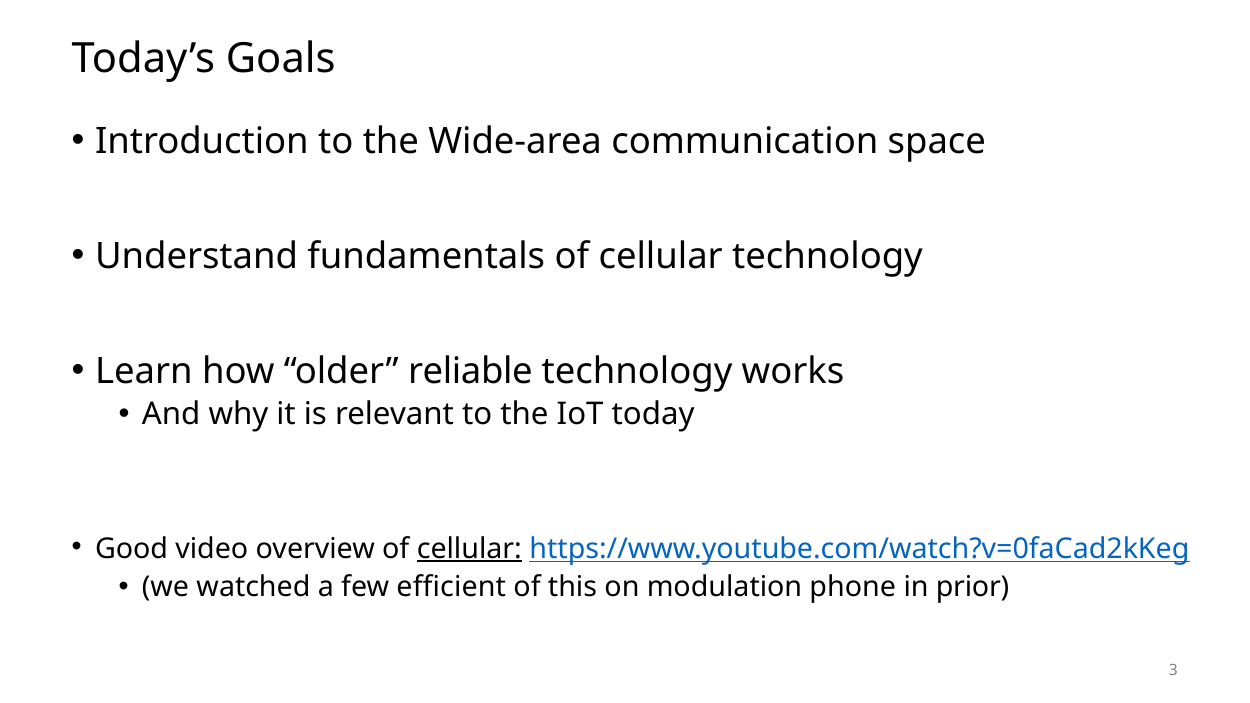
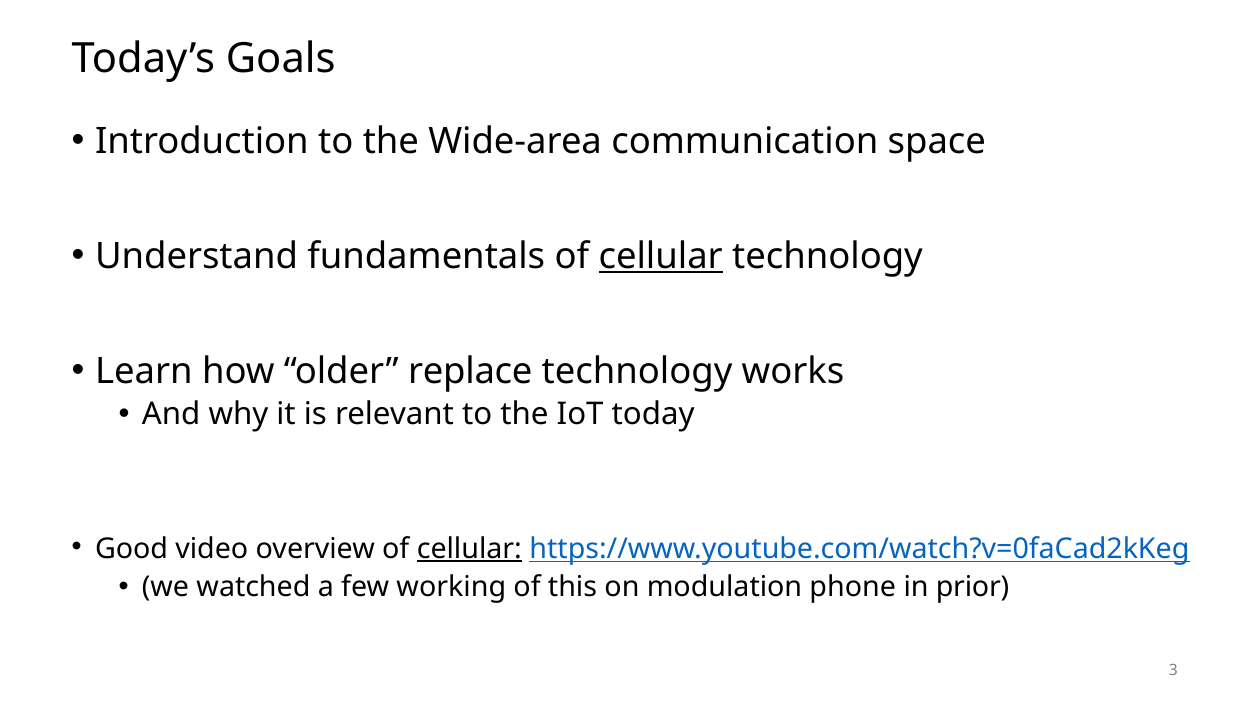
cellular underline: none -> present (661, 256)
reliable: reliable -> replace (470, 371)
efficient: efficient -> working (451, 587)
